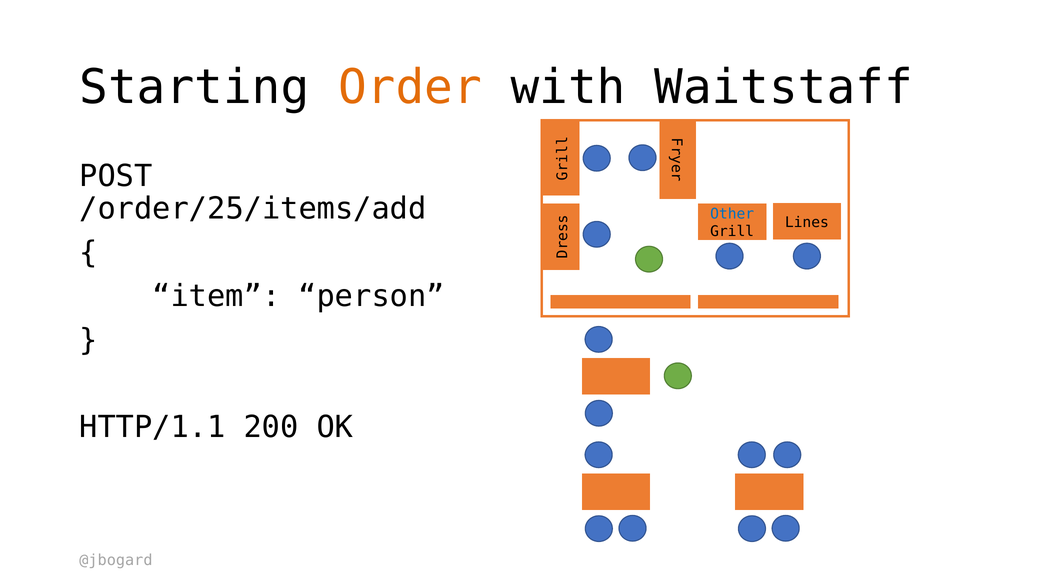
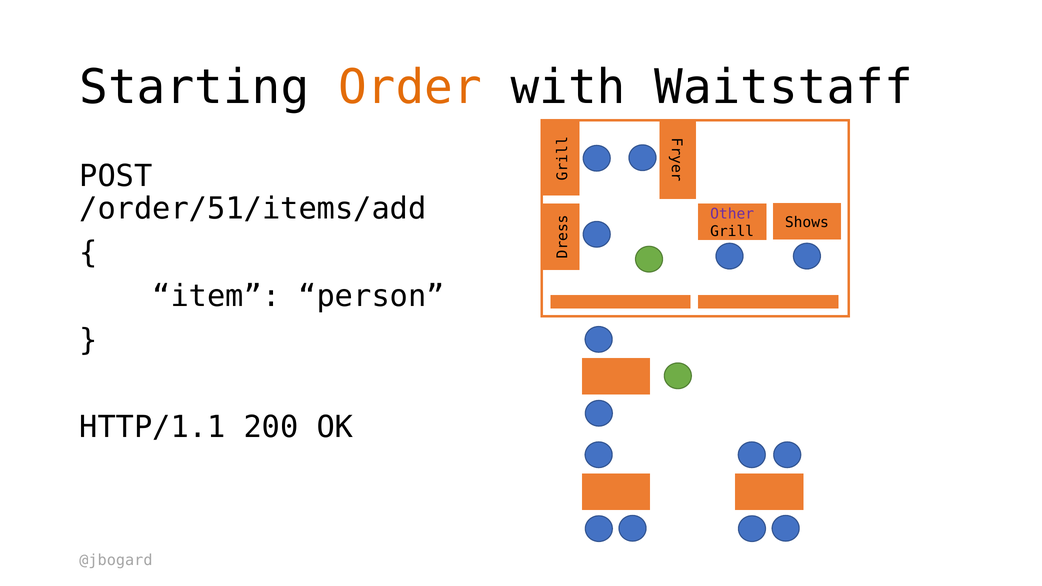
/order/25/items/add: /order/25/items/add -> /order/51/items/add (253, 209)
Other colour: blue -> purple (732, 214)
Lines: Lines -> Shows (807, 222)
